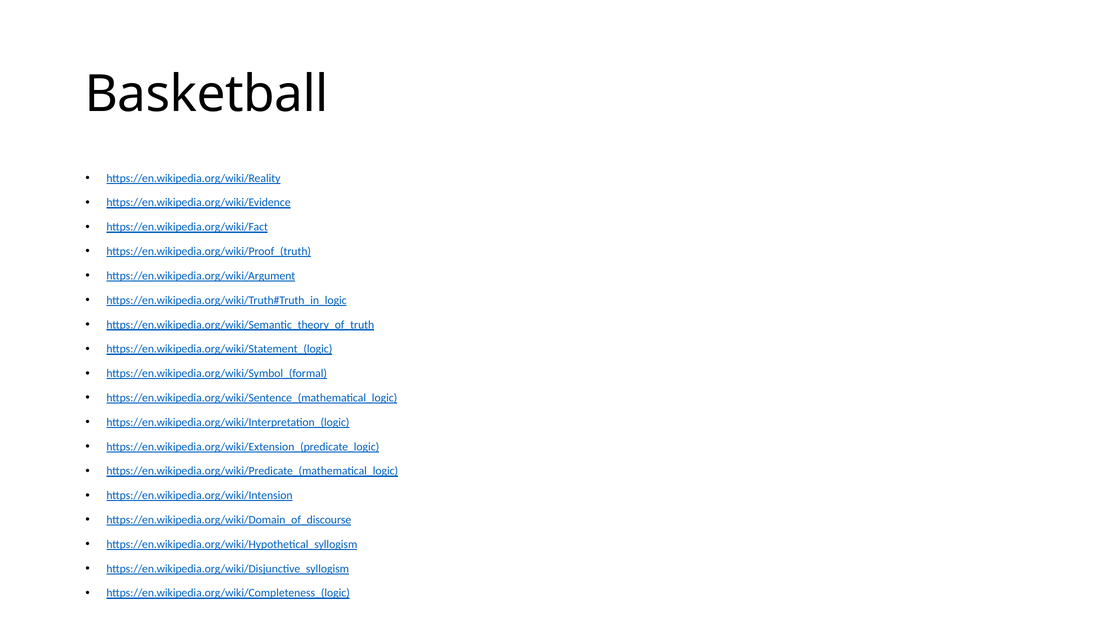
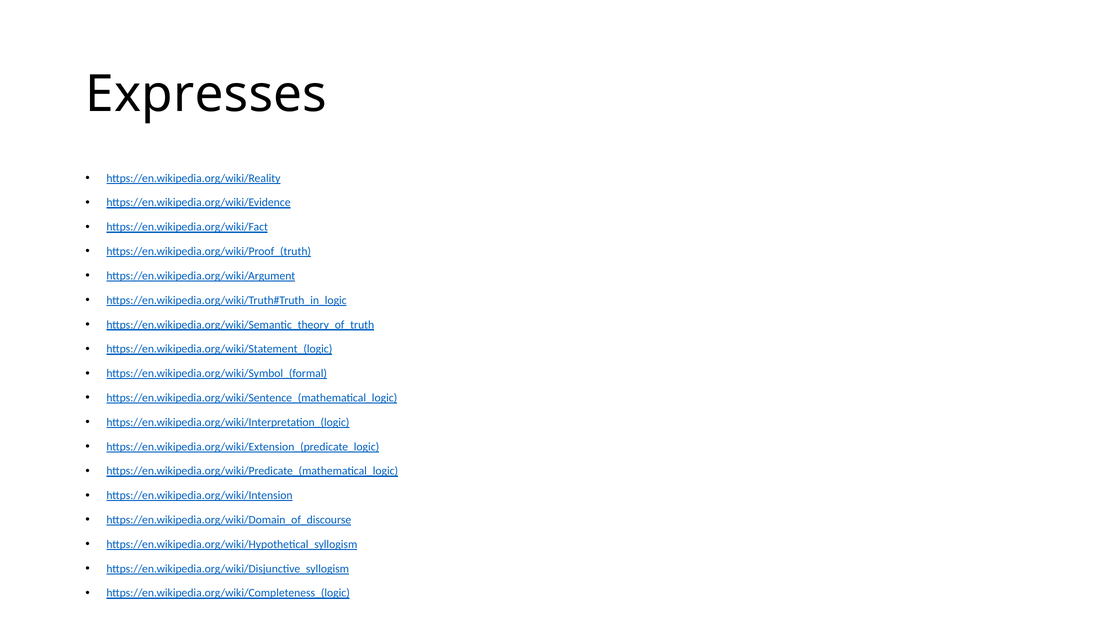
Basketball: Basketball -> Expresses (206, 94)
